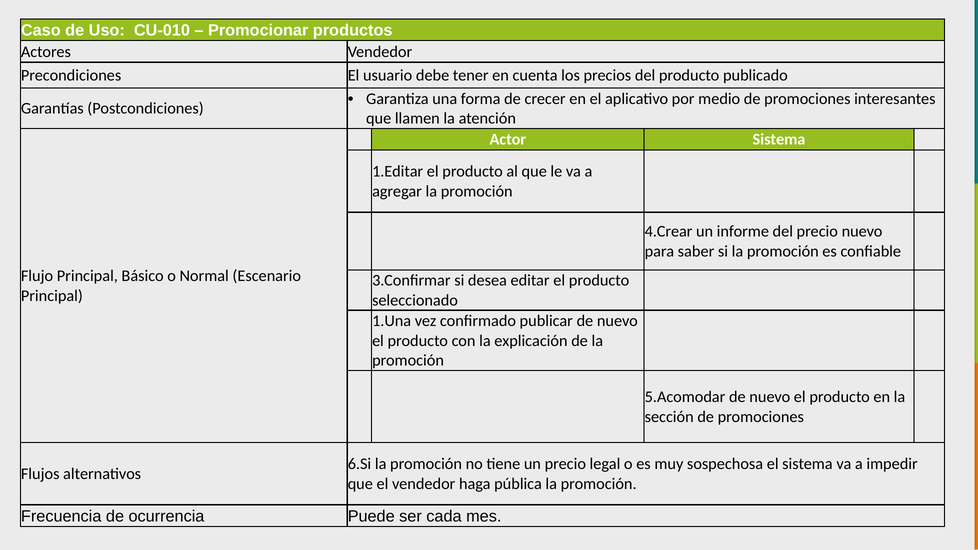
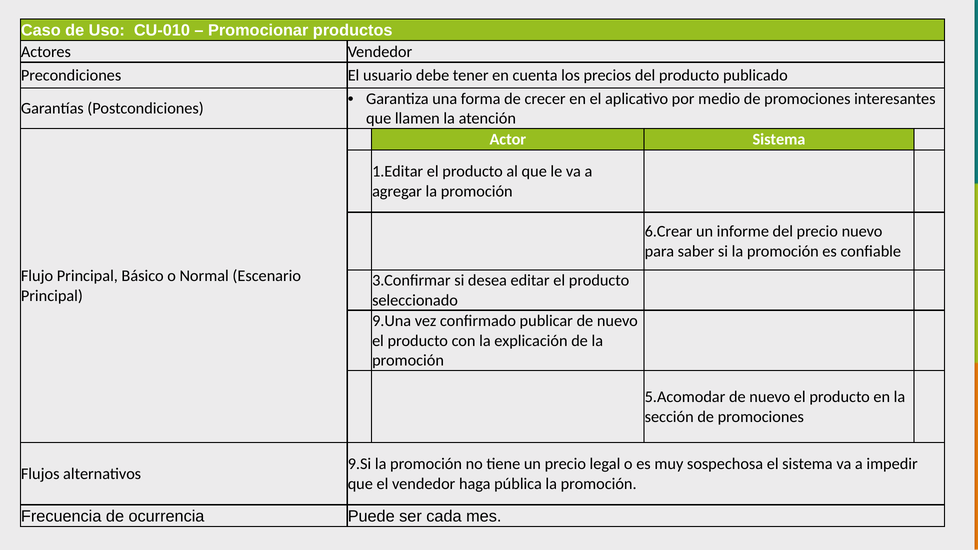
4.Crear: 4.Crear -> 6.Crear (669, 232)
1.Una: 1.Una -> 9.Una (392, 321)
6.Si: 6.Si -> 9.Si (359, 464)
